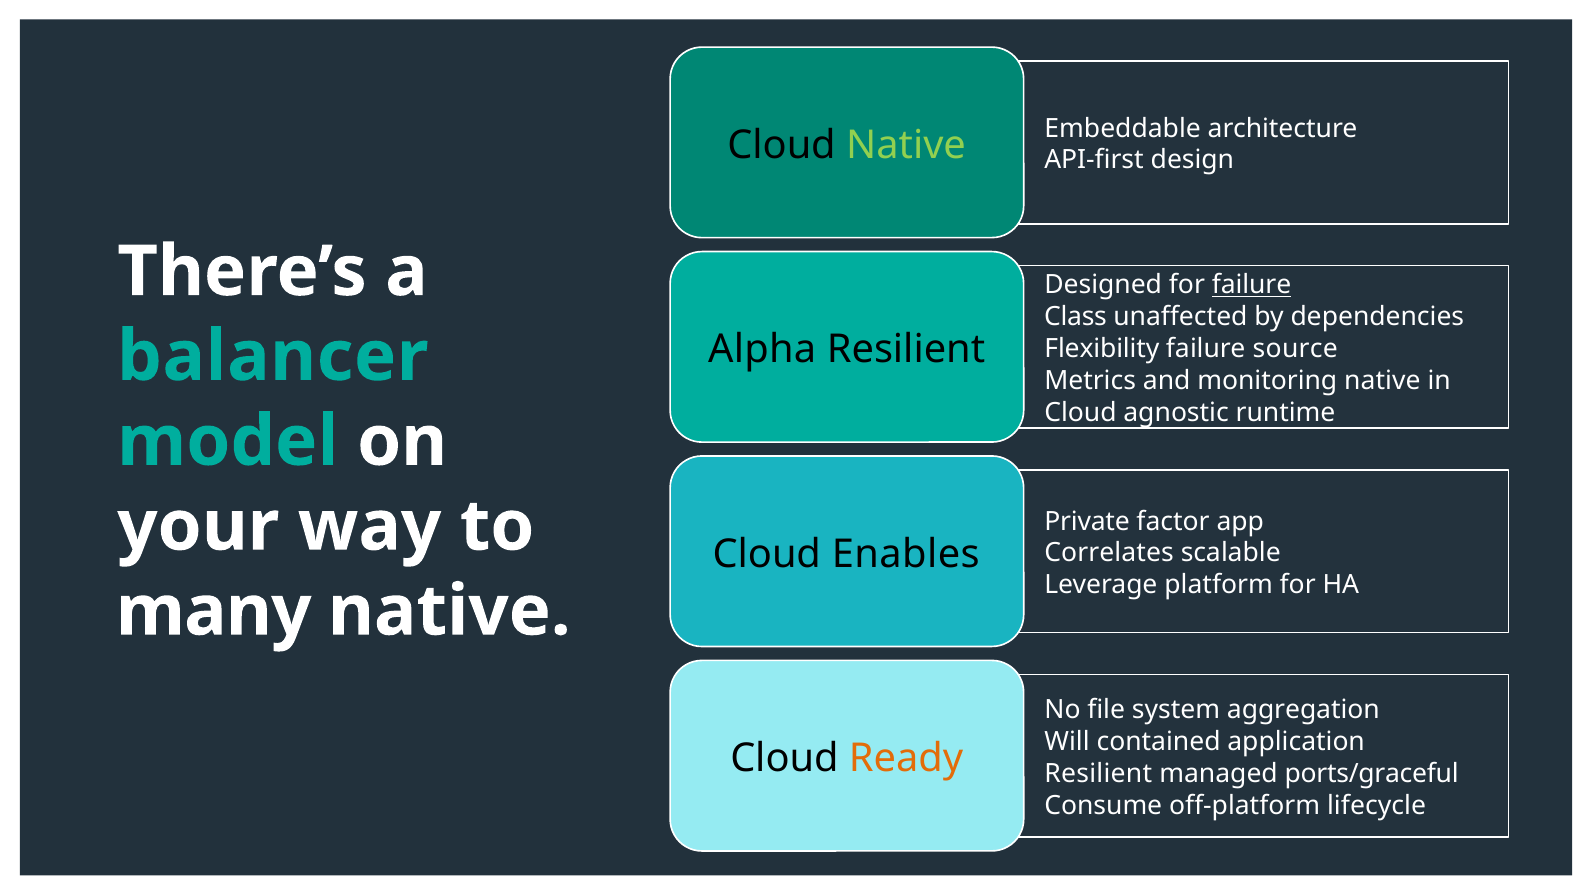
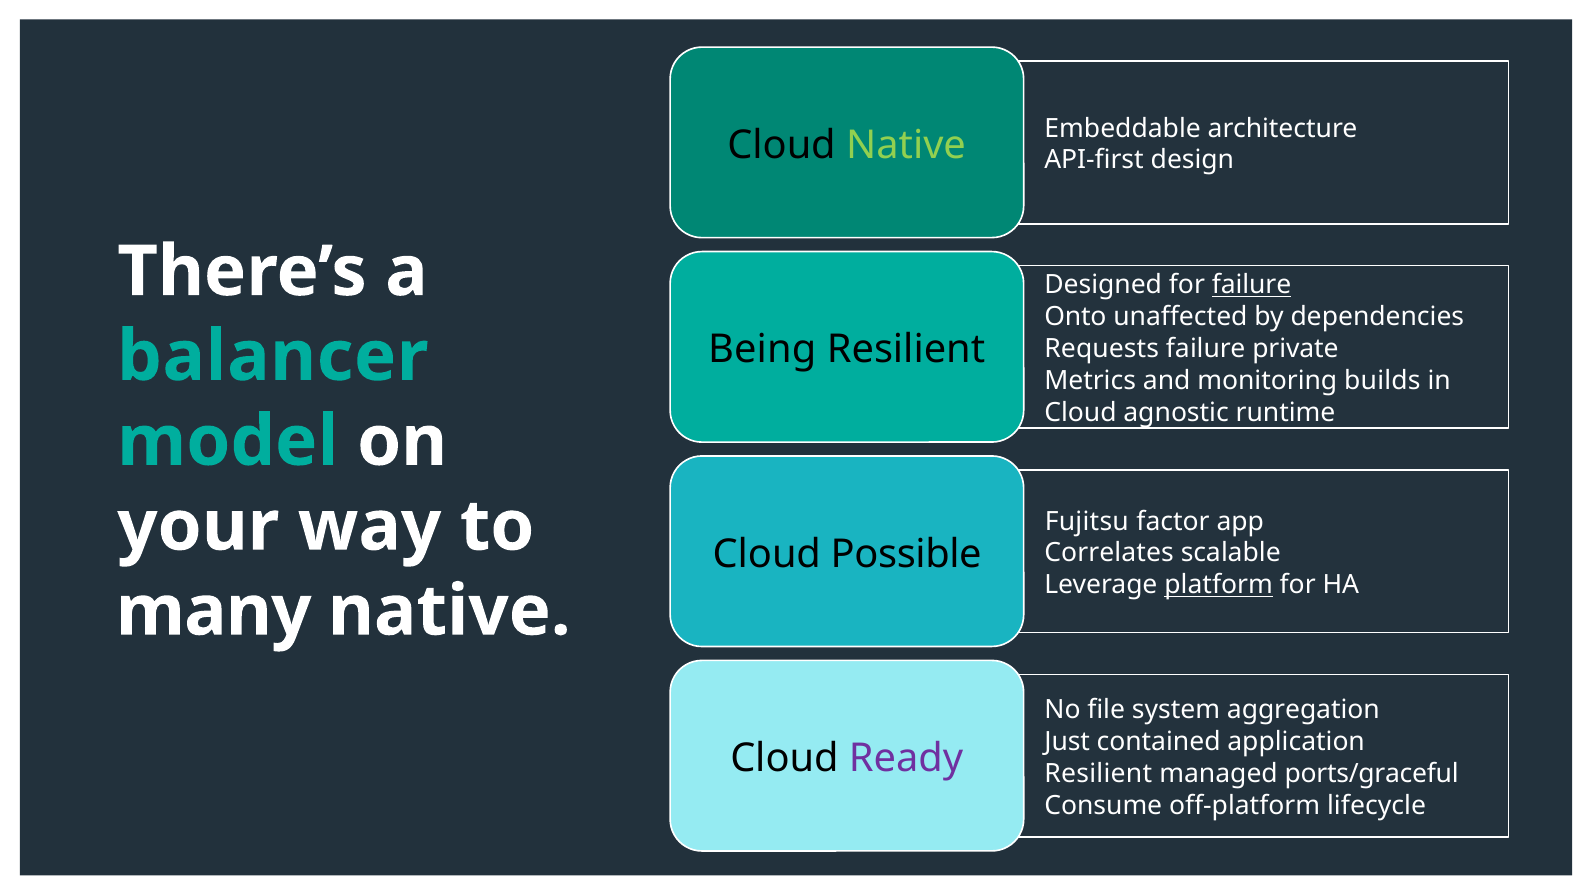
Class: Class -> Onto (1075, 317)
Flexibility: Flexibility -> Requests (1102, 349)
source: source -> private (1295, 349)
Alpha: Alpha -> Being (762, 350)
monitoring native: native -> builds (1382, 381)
Private: Private -> Fujitsu (1087, 522)
Enables: Enables -> Possible (906, 554)
platform underline: none -> present (1219, 585)
Will: Will -> Just (1067, 742)
Ready colour: orange -> purple (906, 759)
